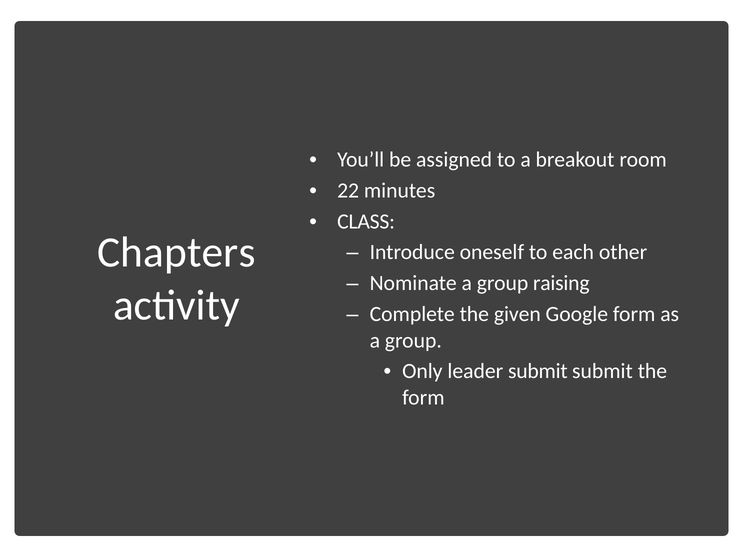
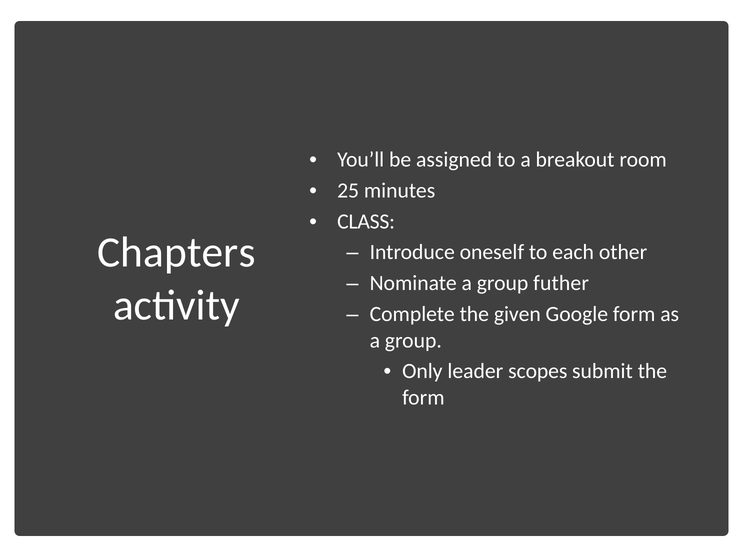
22: 22 -> 25 (348, 191)
raising: raising -> futher (561, 283)
leader submit: submit -> scopes (538, 371)
